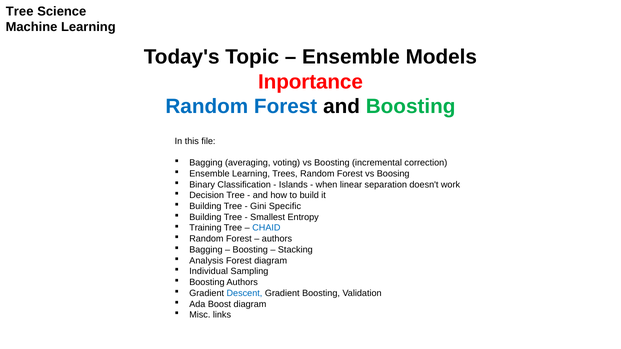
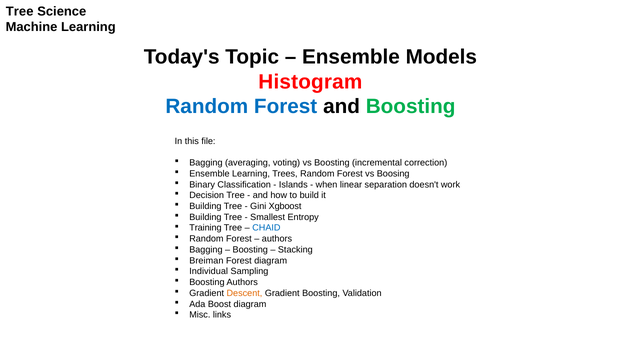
Inportance: Inportance -> Histogram (310, 82)
Specific: Specific -> Xgboost (285, 206)
Analysis: Analysis -> Breiman (206, 261)
Descent colour: blue -> orange (244, 293)
